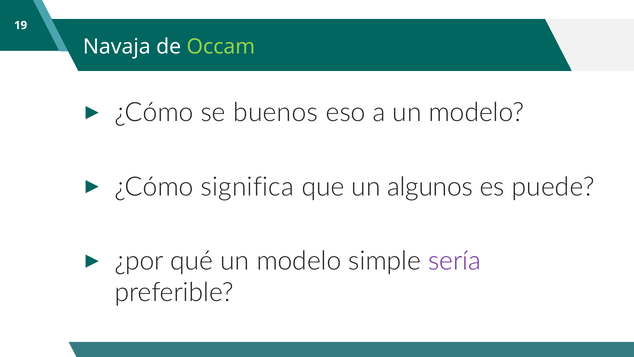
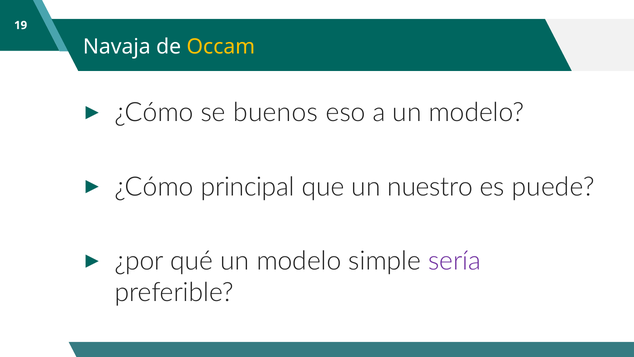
Occam colour: light green -> yellow (221, 47)
significa: significa -> principal (248, 187)
algunos: algunos -> nuestro (430, 187)
